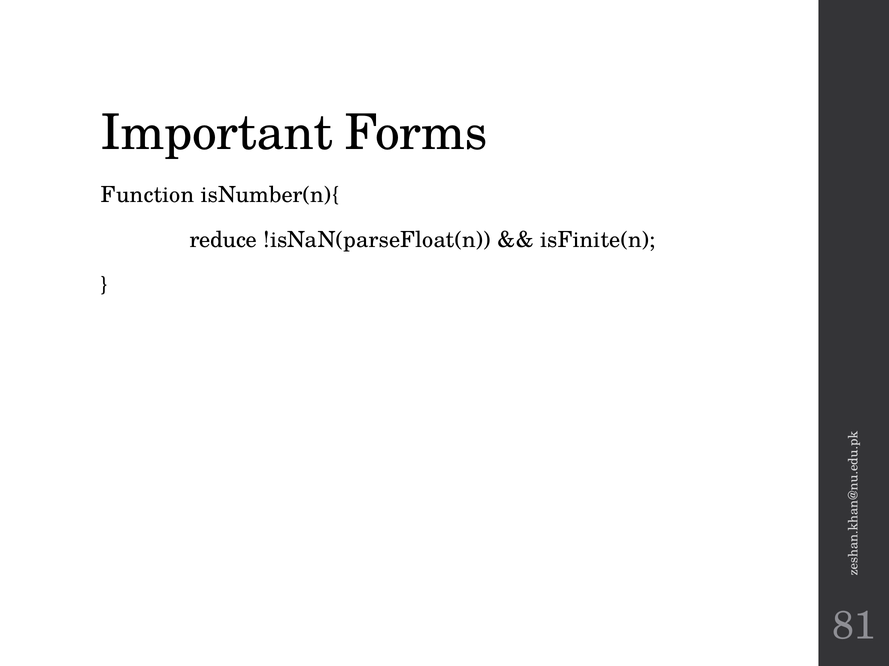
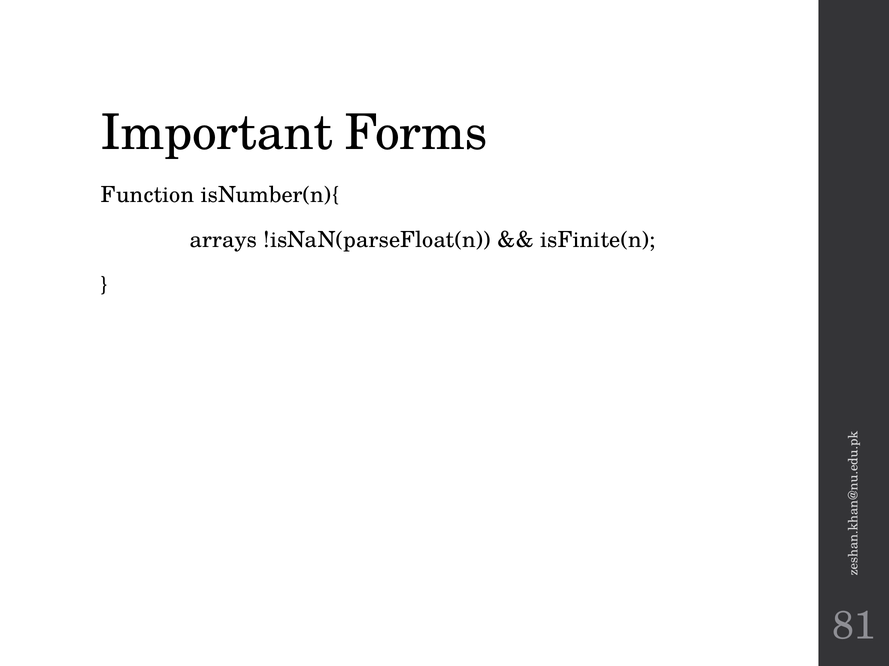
reduce: reduce -> arrays (223, 240)
